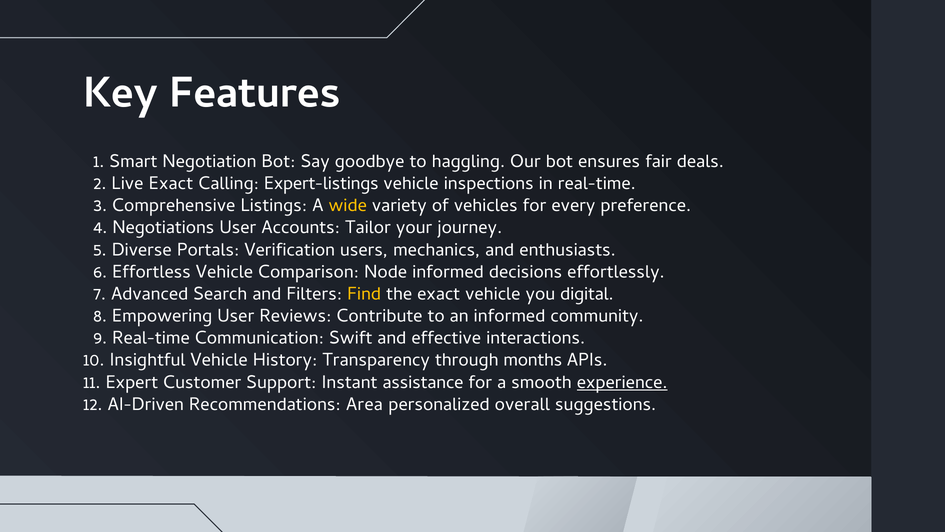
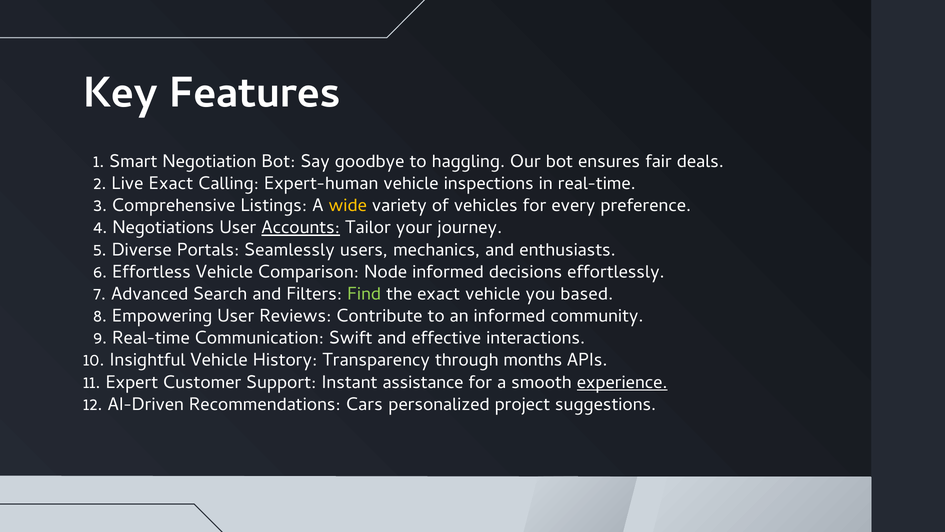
Expert-listings: Expert-listings -> Expert-human (321, 183)
Accounts underline: none -> present (301, 227)
Verification: Verification -> Seamlessly (290, 249)
Find colour: yellow -> light green (364, 293)
digital: digital -> based (587, 293)
Area: Area -> Cars (364, 404)
overall: overall -> project (522, 404)
